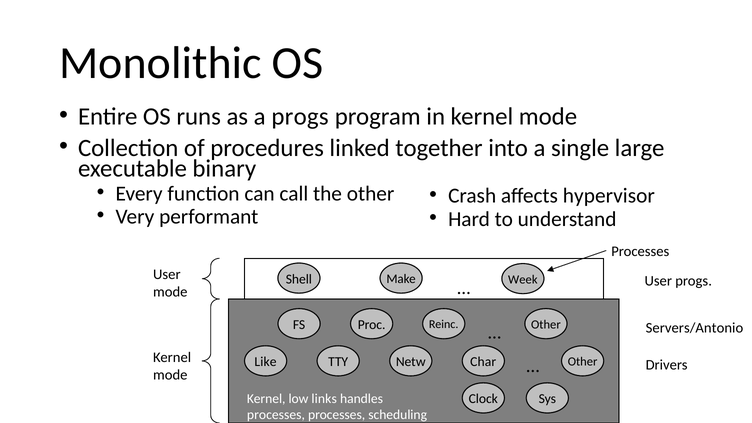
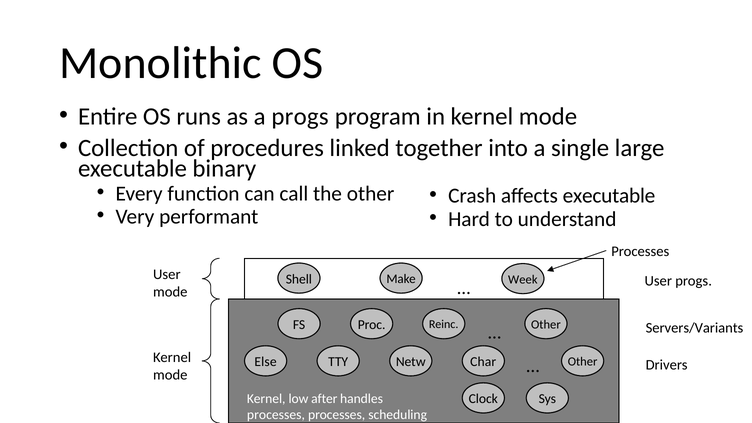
affects hypervisor: hypervisor -> executable (609, 196)
Servers/Antonio: Servers/Antonio -> Servers/Variants (695, 328)
Like: Like -> Else (266, 362)
links: links -> after (324, 399)
